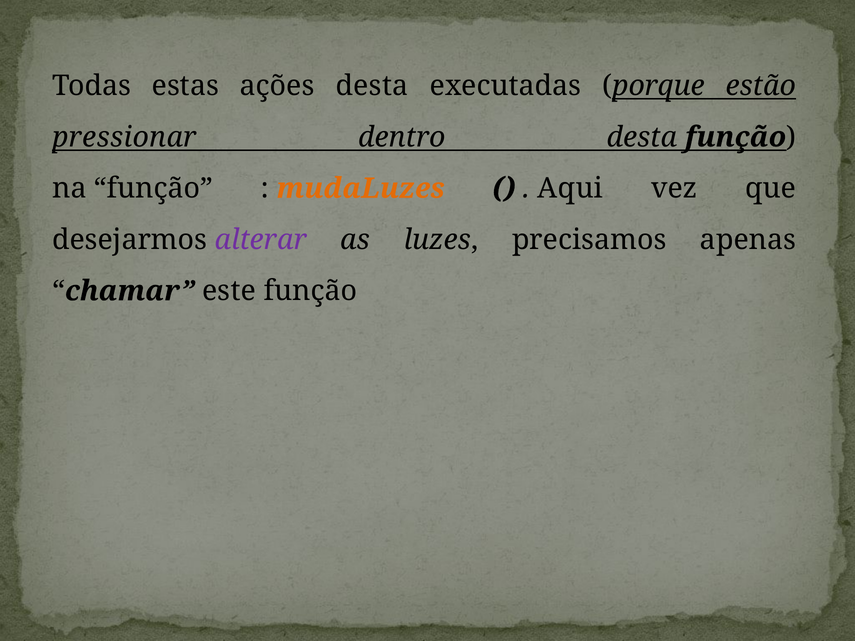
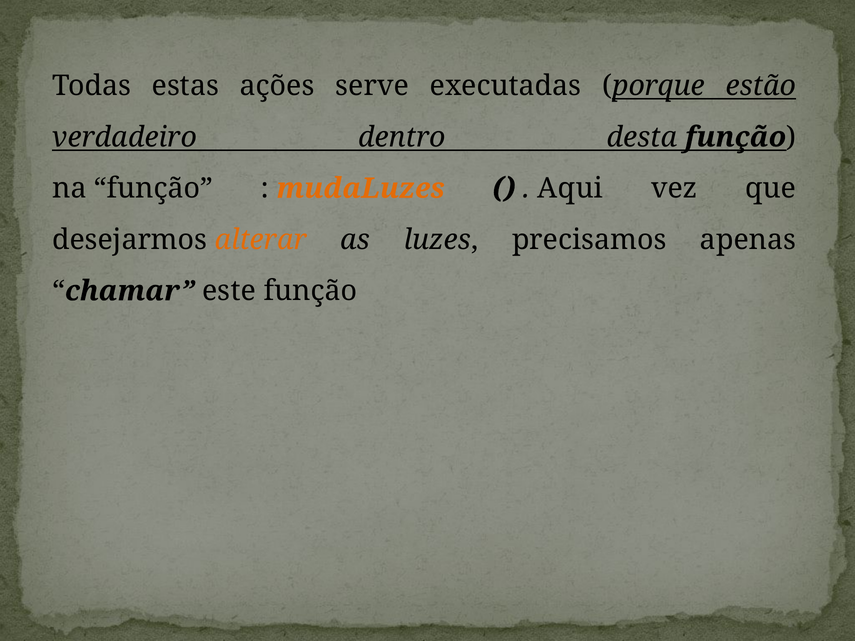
ações desta: desta -> serve (372, 86)
pressionar: pressionar -> verdadeiro (125, 137)
alterar colour: purple -> orange (261, 240)
